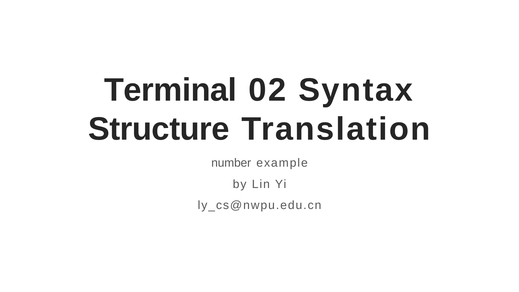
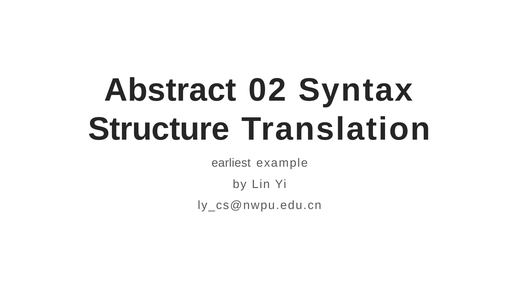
Terminal: Terminal -> Abstract (170, 90)
number: number -> earliest (231, 163)
